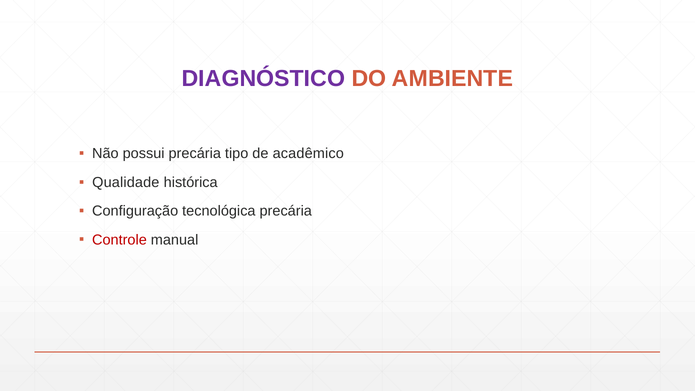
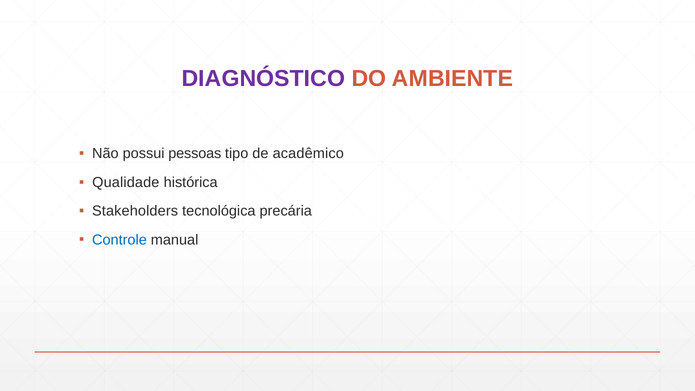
possui precária: precária -> pessoas (195, 154)
Configuração: Configuração -> Stakeholders (135, 211)
Controle colour: red -> blue (119, 240)
